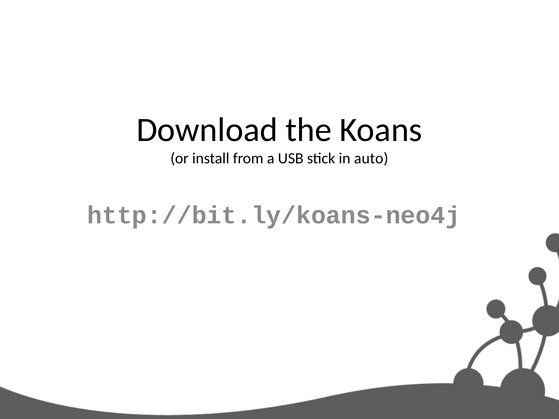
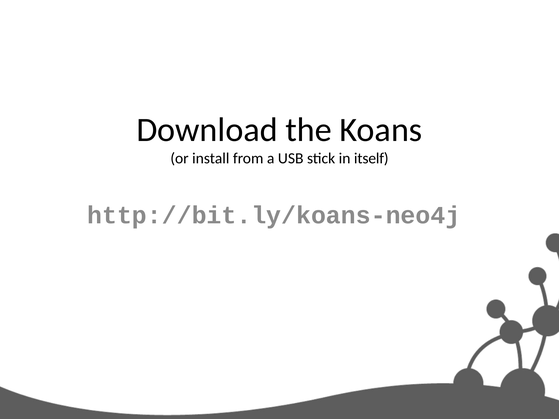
auto: auto -> itself (371, 158)
